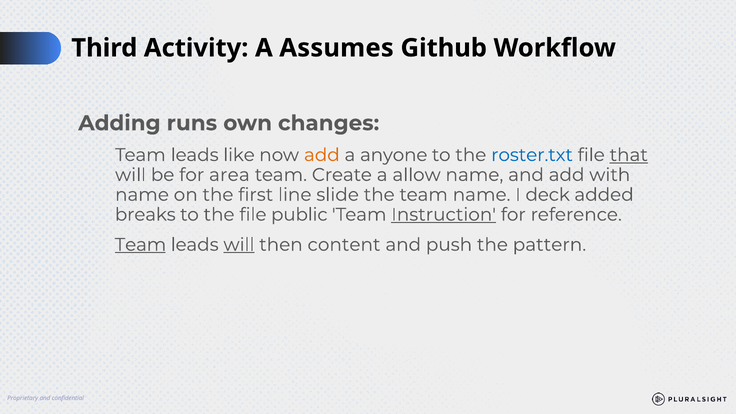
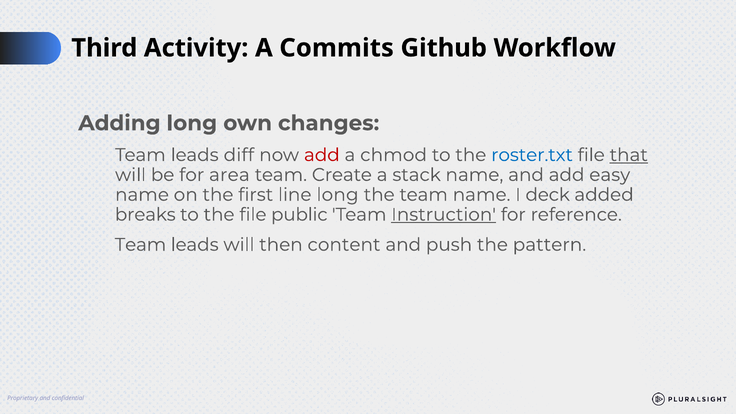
Assumes: Assumes -> Commits (337, 48)
Adding runs: runs -> long (192, 123)
like: like -> diff (239, 155)
add colour: orange -> red (322, 155)
anyone: anyone -> chmod (394, 155)
allow: allow -> stack (417, 175)
with: with -> easy (610, 175)
line slide: slide -> long (338, 195)
Team underline: present -> none (140, 245)
will underline: present -> none (239, 245)
